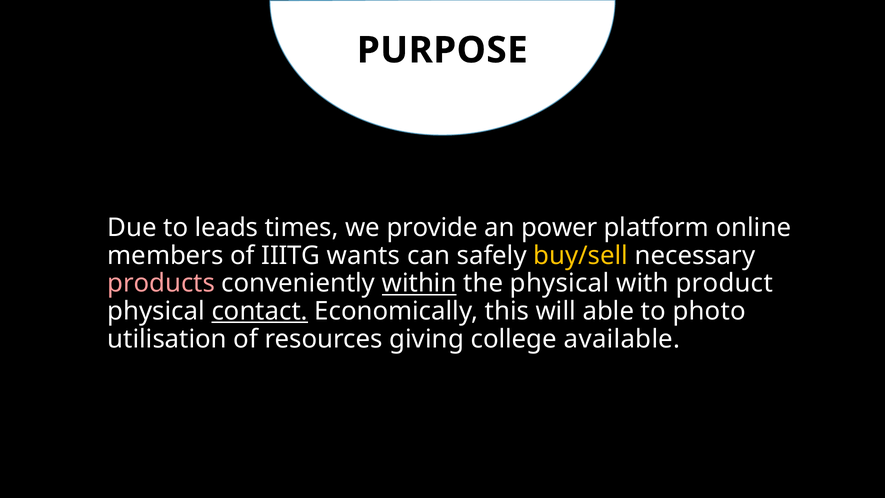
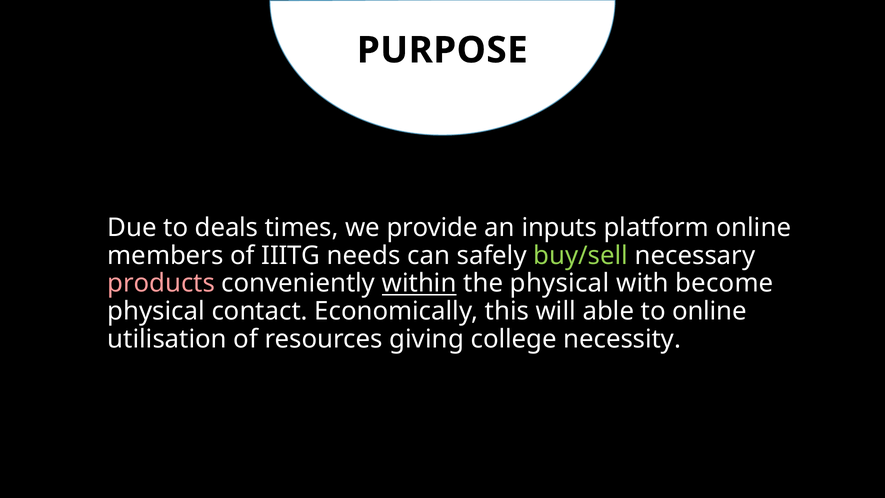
leads: leads -> deals (227, 228)
power: power -> inputs (559, 228)
wants: wants -> needs (364, 255)
buy/sell colour: yellow -> light green (581, 255)
product: product -> become (724, 283)
contact underline: present -> none (260, 311)
to photo: photo -> online (710, 311)
available: available -> necessity (622, 339)
